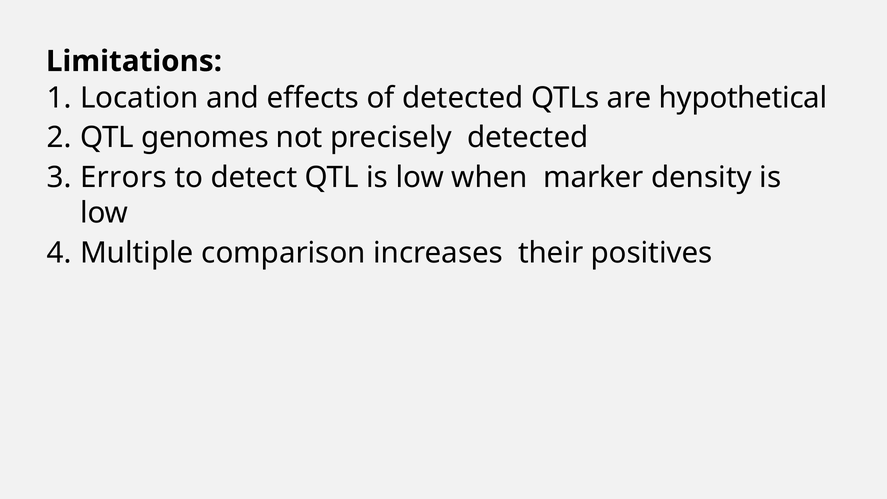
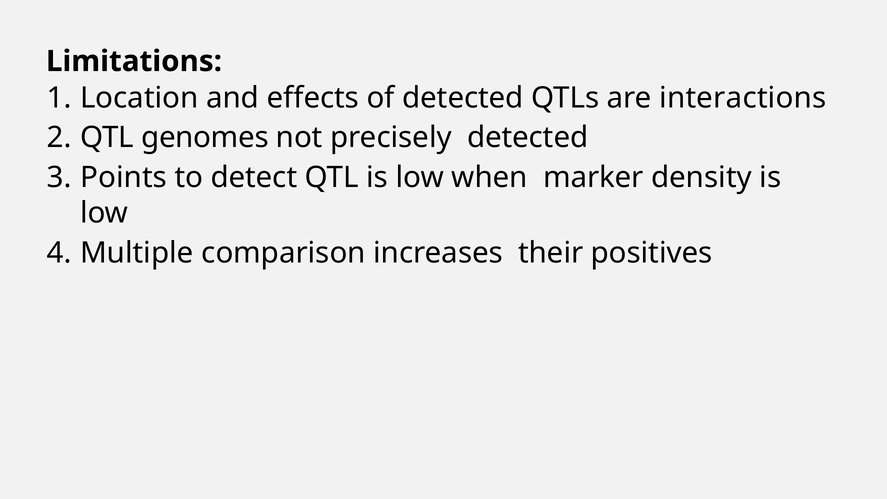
hypothetical: hypothetical -> interactions (743, 98)
Errors: Errors -> Points (124, 178)
